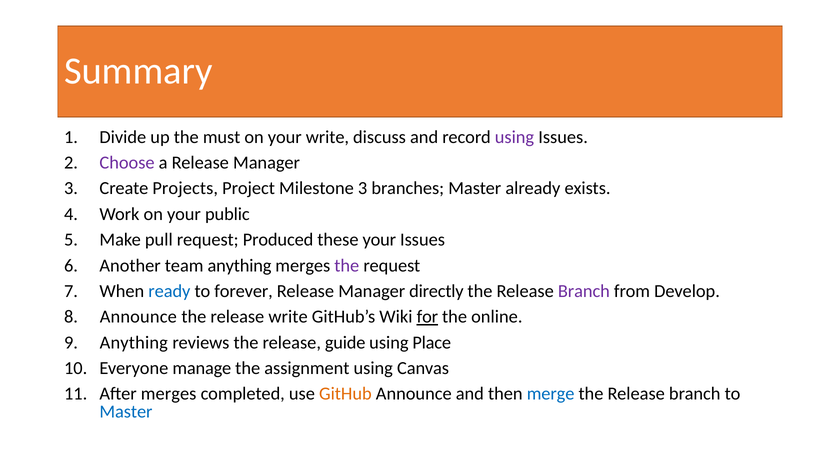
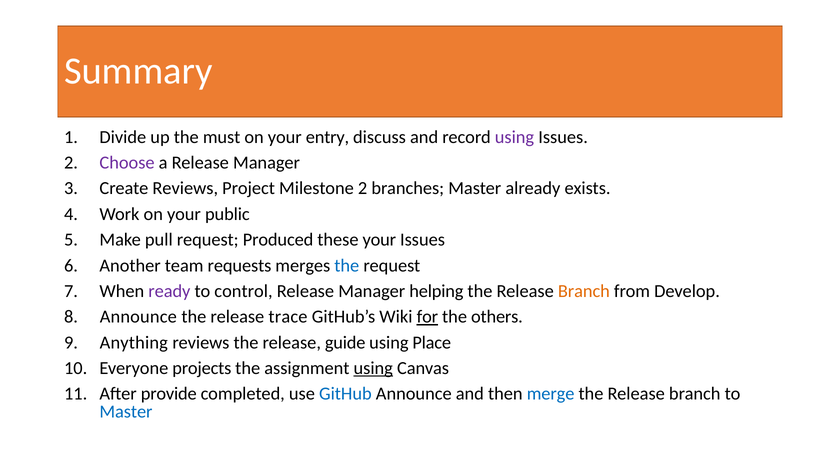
your write: write -> entry (327, 137)
Create Projects: Projects -> Reviews (185, 189)
Milestone 3: 3 -> 2 (363, 189)
team anything: anything -> requests (239, 266)
the colour: purple -> blue (347, 266)
ready colour: blue -> purple (169, 291)
forever: forever -> control (243, 291)
directly: directly -> helping (436, 291)
Branch colour: purple -> orange (584, 291)
release write: write -> trace (288, 317)
online: online -> others (497, 317)
manage: manage -> projects (202, 369)
using underline: none -> present (373, 369)
After merges: merges -> provide (169, 394)
GitHub colour: orange -> blue (345, 394)
